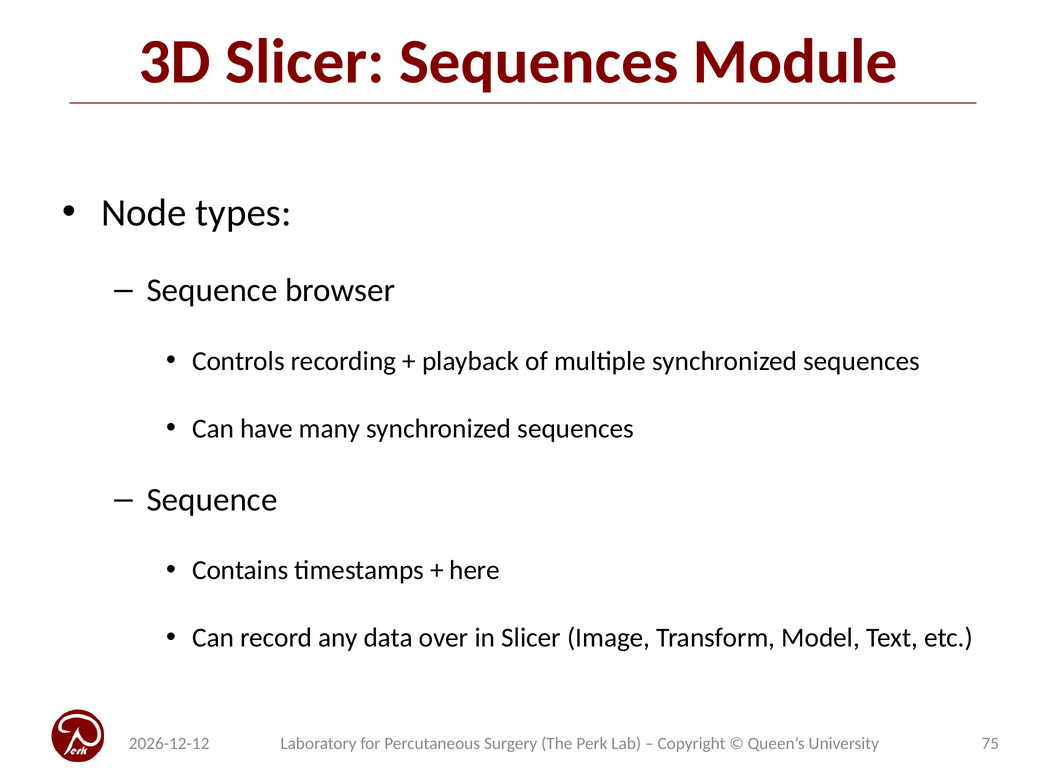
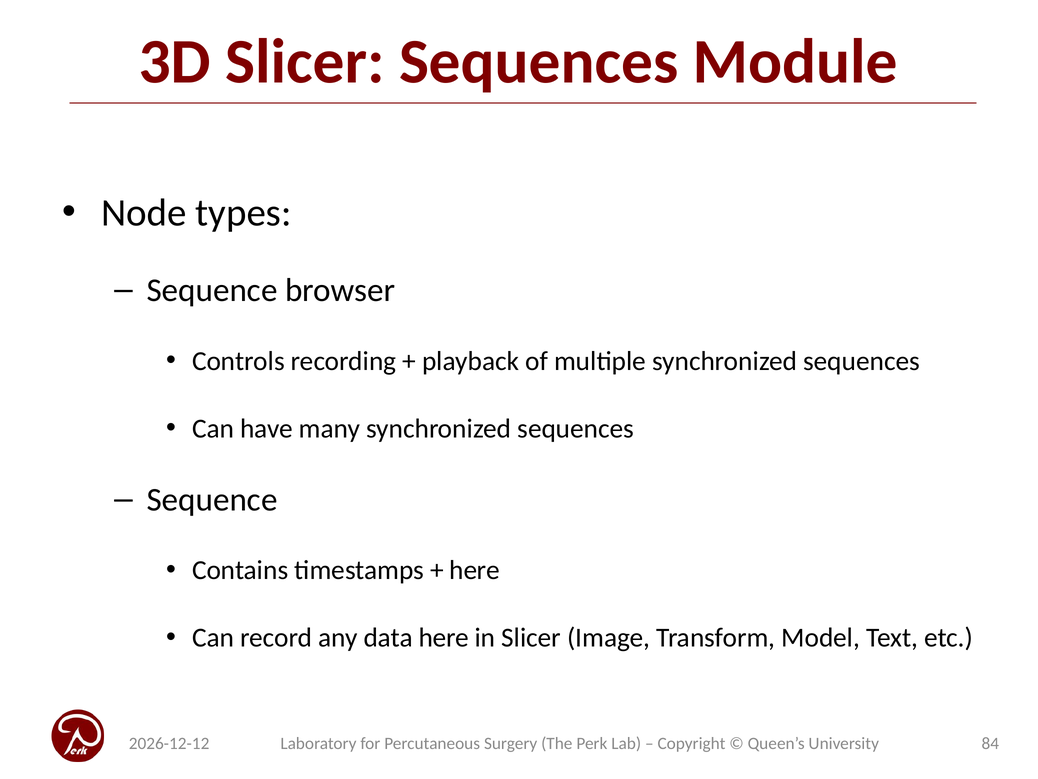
data over: over -> here (444, 637)
75: 75 -> 84 (990, 743)
